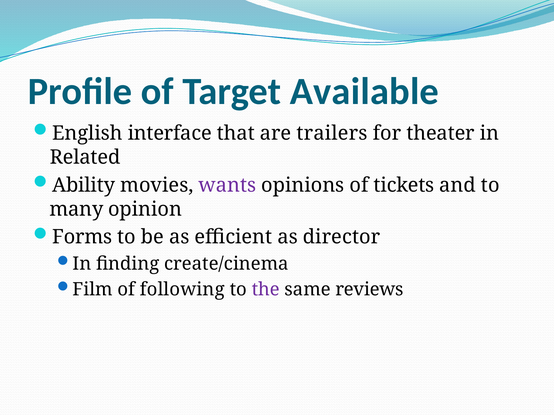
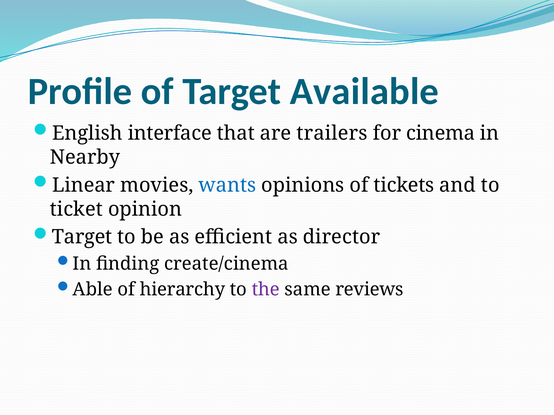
theater: theater -> cinema (441, 133)
Related: Related -> Nearby (85, 157)
Ability: Ability -> Linear (84, 185)
wants colour: purple -> blue (227, 185)
many: many -> ticket (76, 209)
Forms: Forms -> Target (82, 237)
Film: Film -> Able (93, 290)
following: following -> hierarchy (182, 290)
